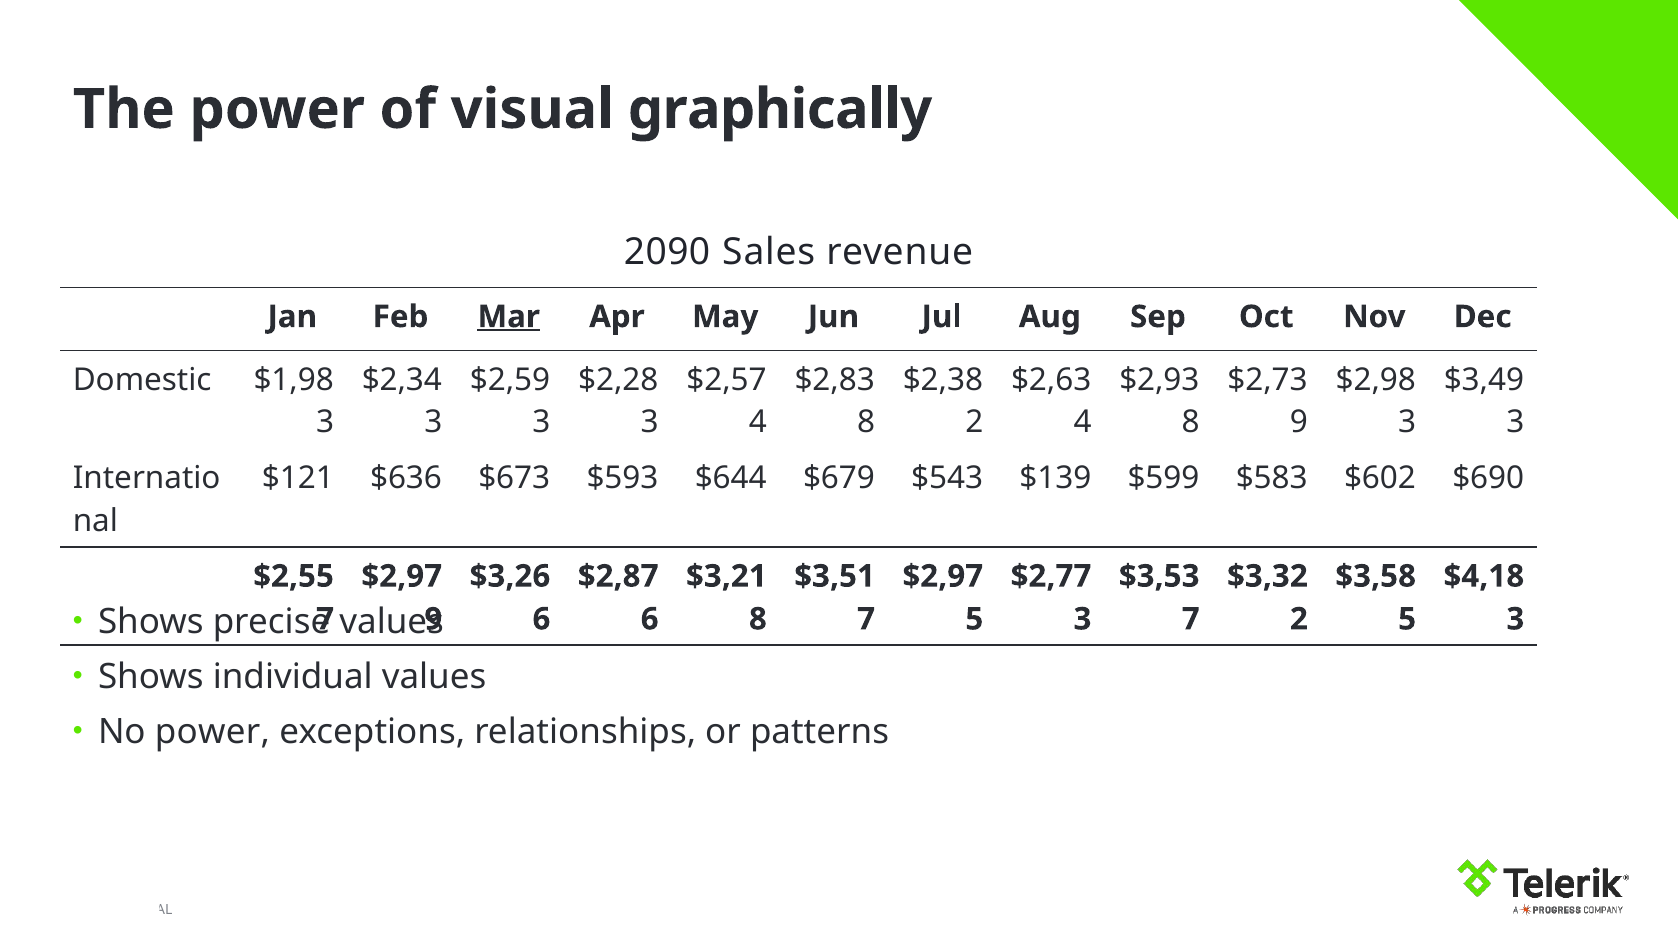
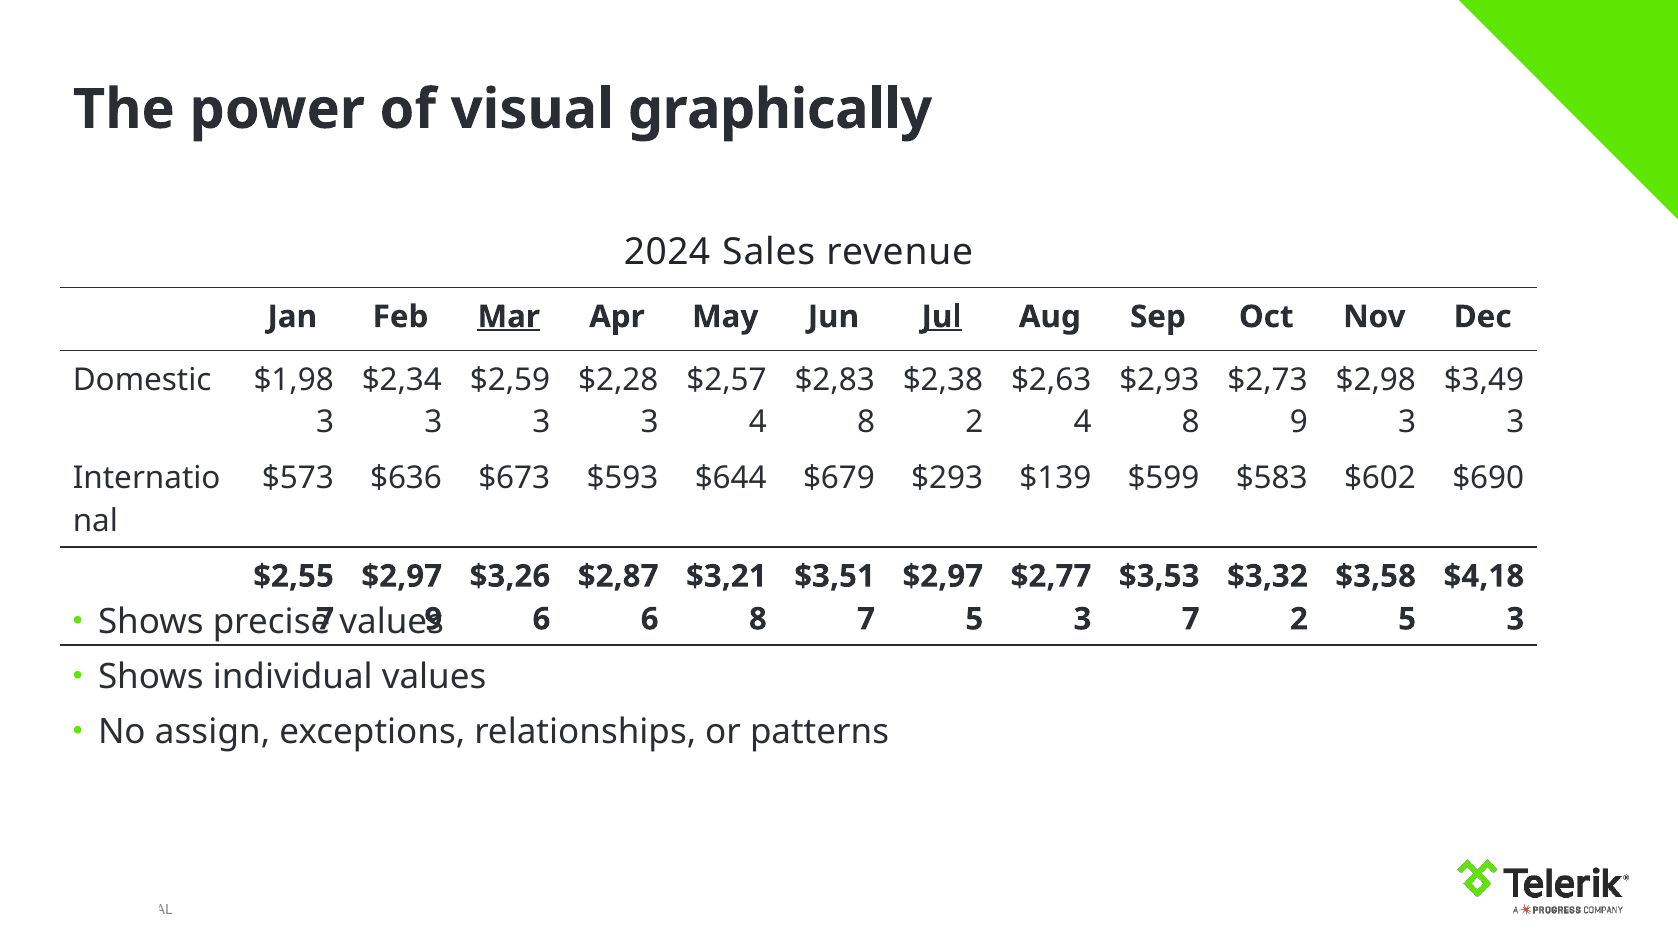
2090: 2090 -> 2024 (667, 252)
Jul underline: none -> present (942, 317)
$121: $121 -> $573 (298, 478)
$543: $543 -> $293 (947, 478)
No power: power -> assign (213, 732)
